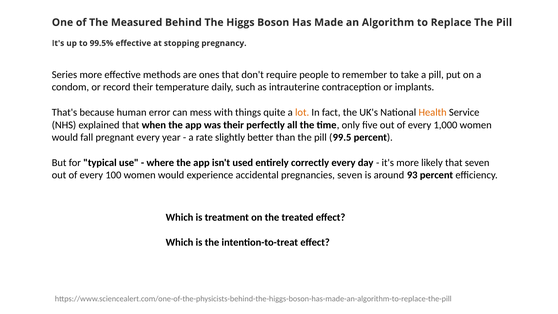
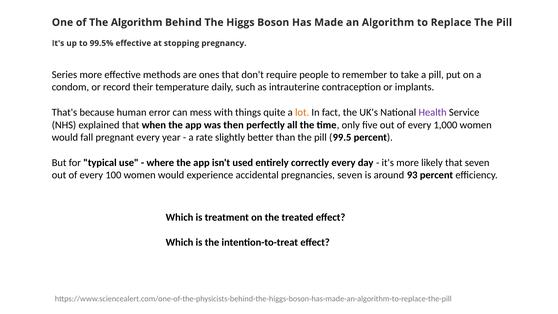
The Measured: Measured -> Algorithm (137, 22)
Health colour: orange -> purple (433, 112)
was their: their -> then (234, 125)
